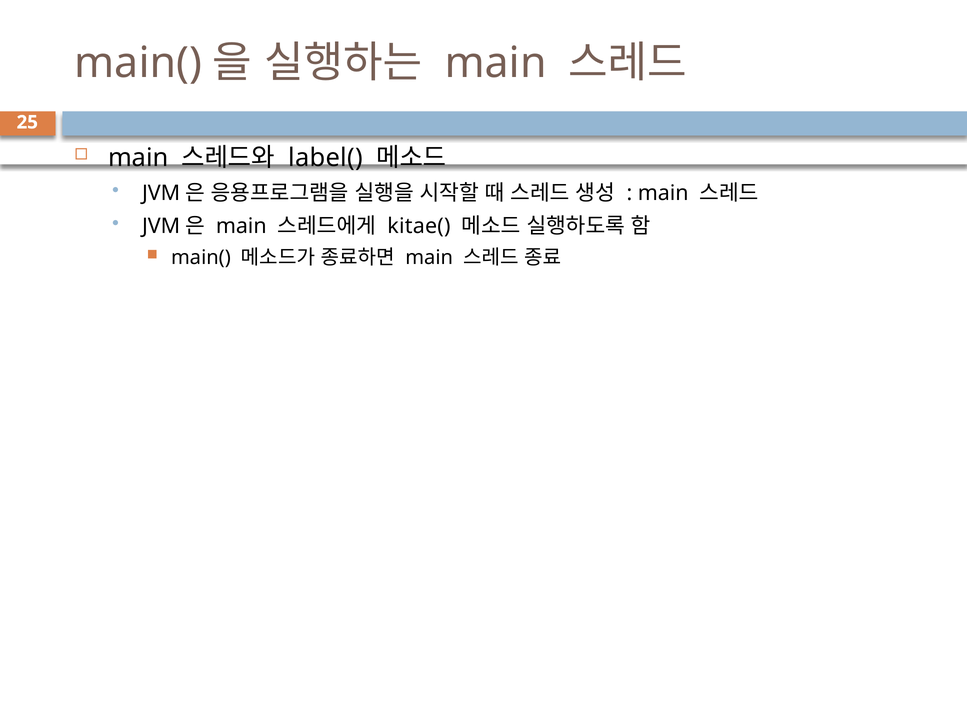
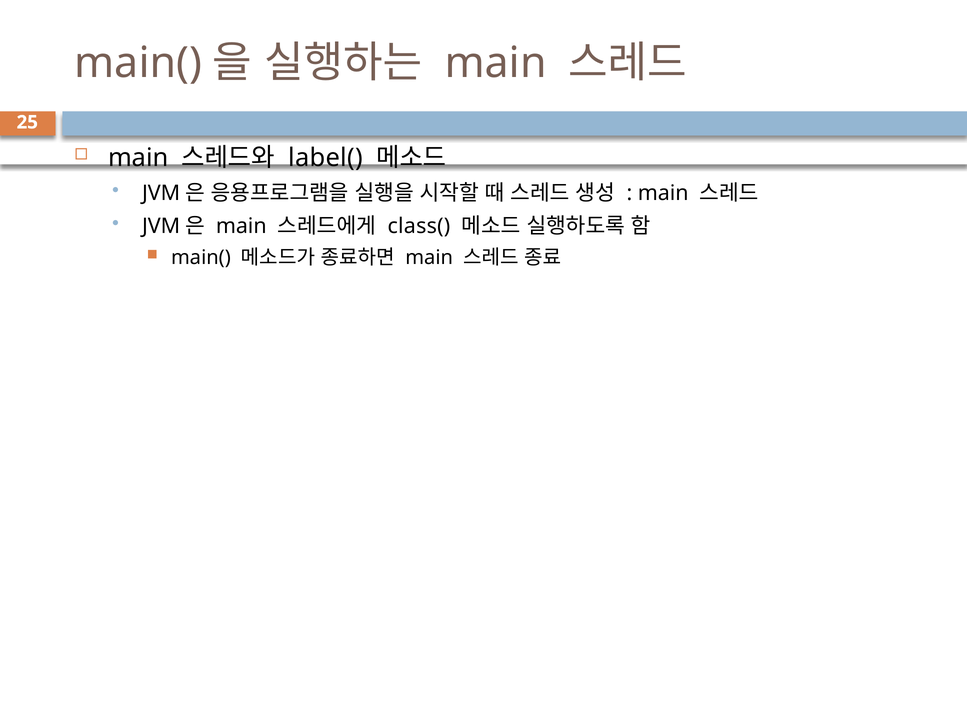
kitae(: kitae( -> class( (419, 226)
